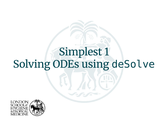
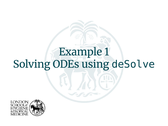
Simplest: Simplest -> Example (80, 52)
